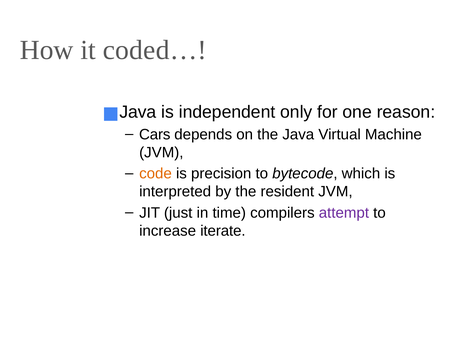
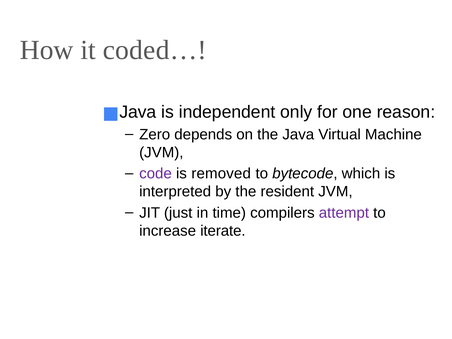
Cars: Cars -> Zero (155, 134)
code colour: orange -> purple (156, 174)
precision: precision -> removed (221, 174)
